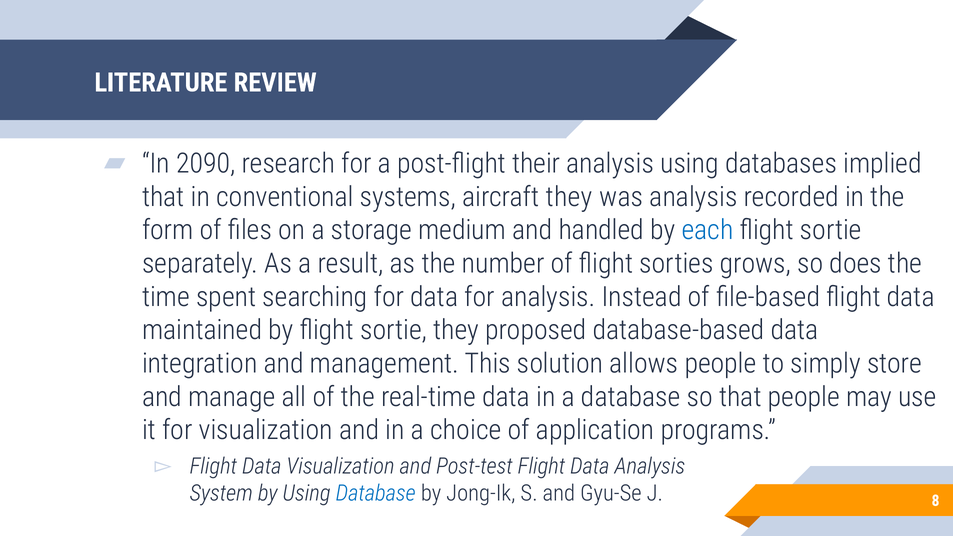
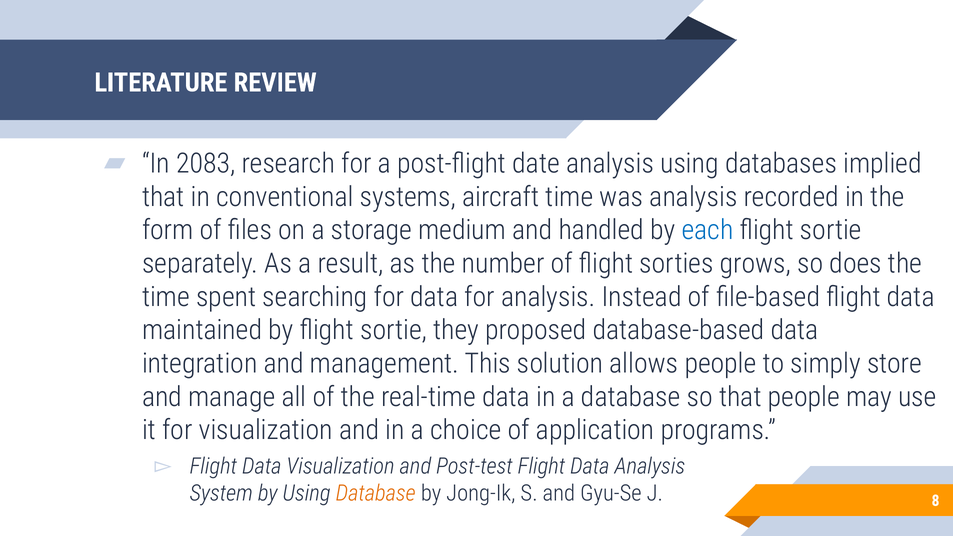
2090: 2090 -> 2083 (206, 164)
their: their -> date (536, 164)
aircraft they: they -> time (569, 197)
Database colour: blue -> orange (376, 494)
